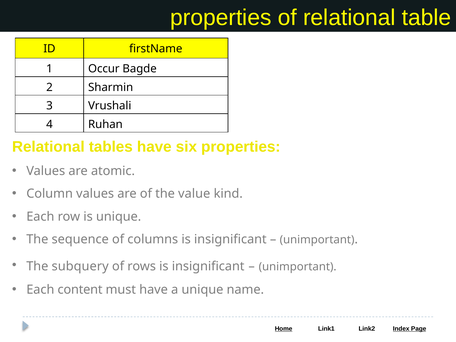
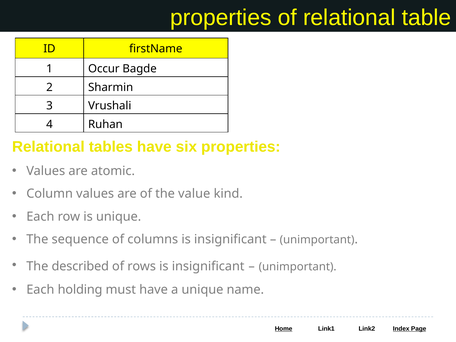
subquery: subquery -> described (80, 266)
content: content -> holding (80, 290)
